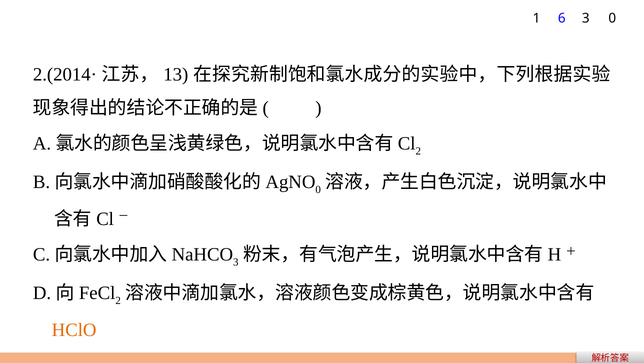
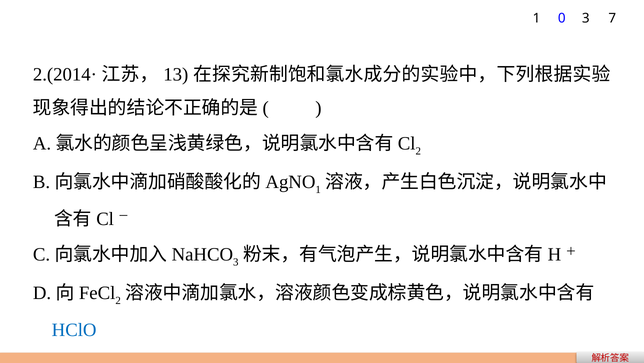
6: 6 -> 0 (562, 19)
3 0: 0 -> 7 (612, 19)
0: 0 -> 1 (318, 189)
HClO colour: orange -> blue (74, 330)
